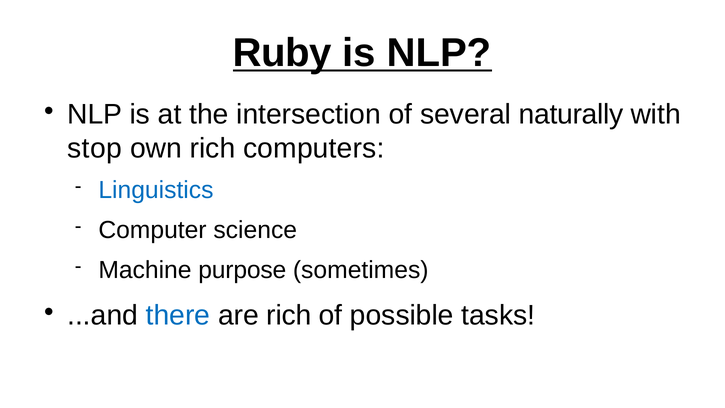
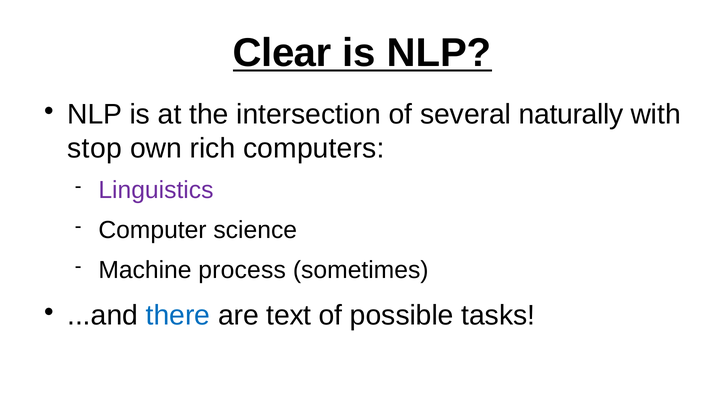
Ruby: Ruby -> Clear (282, 53)
Linguistics colour: blue -> purple (156, 190)
purpose: purpose -> process (242, 270)
are rich: rich -> text (289, 315)
